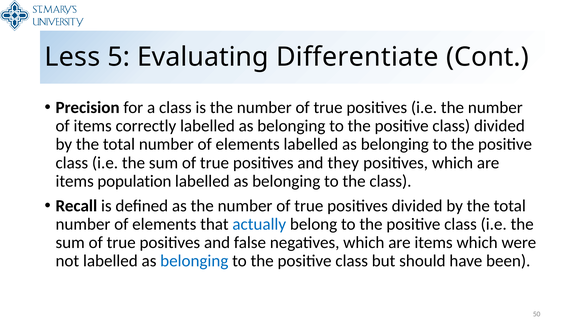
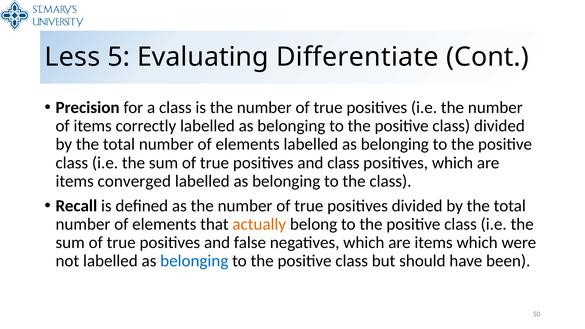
and they: they -> class (343, 163)
population: population -> converged (134, 181)
actually colour: blue -> orange (259, 224)
